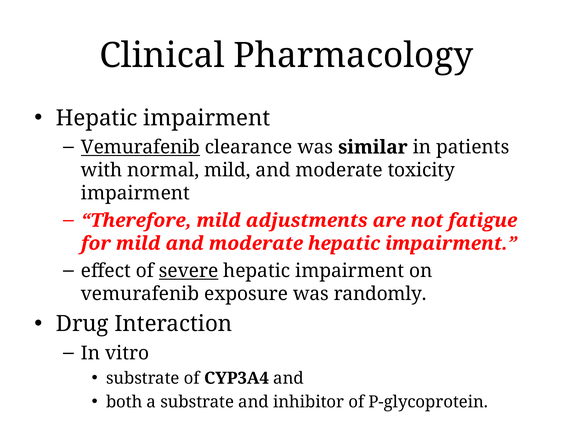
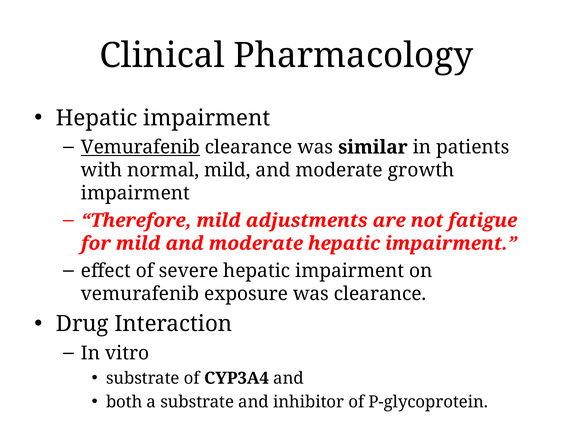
toxicity: toxicity -> growth (421, 170)
severe underline: present -> none (189, 271)
was randomly: randomly -> clearance (380, 294)
